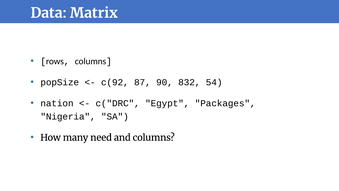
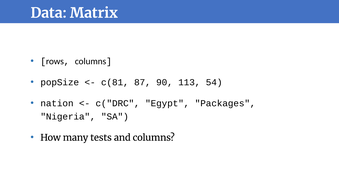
c(92: c(92 -> c(81 (115, 82)
832: 832 -> 113 (189, 82)
need: need -> tests (101, 137)
